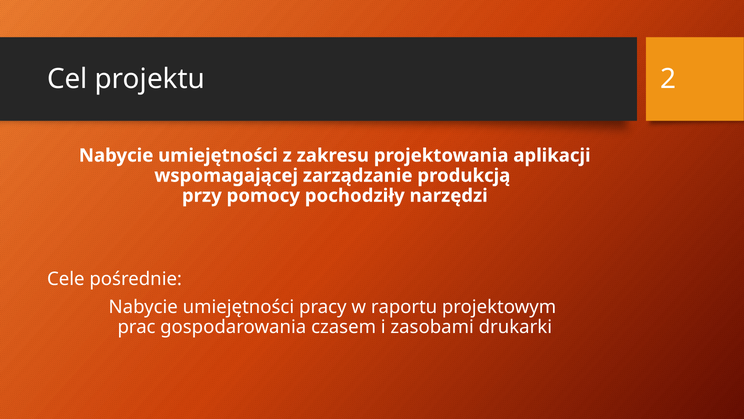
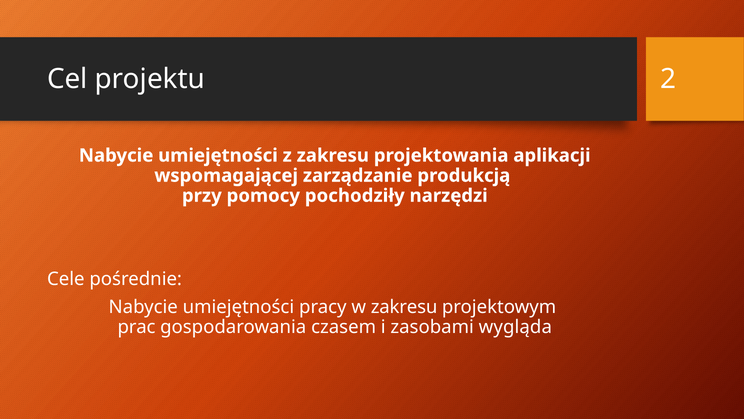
w raportu: raportu -> zakresu (404, 307)
drukarki: drukarki -> wygląda (515, 327)
